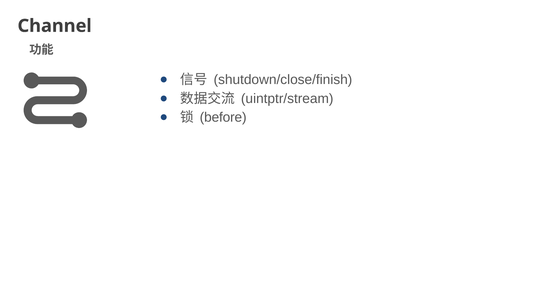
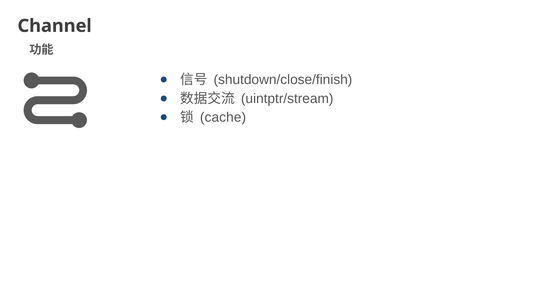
before: before -> cache (223, 118)
